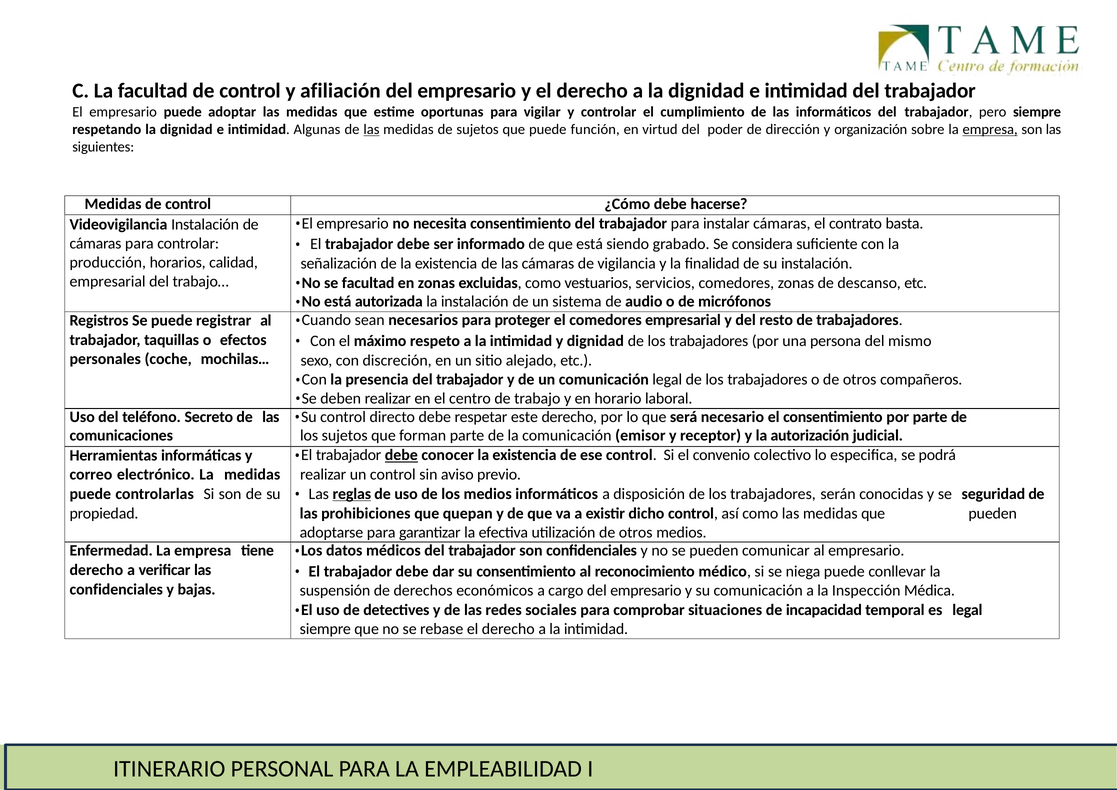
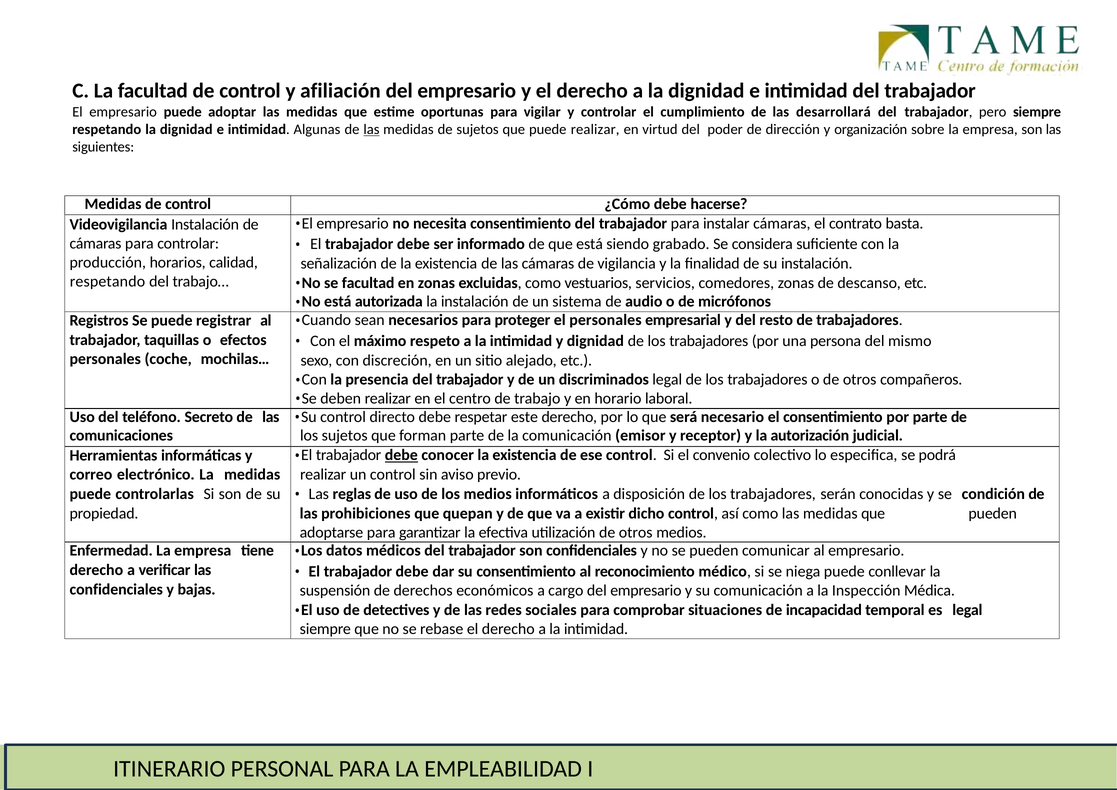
las informáticos: informáticos -> desarrollará (833, 112)
puede función: función -> realizar (595, 130)
empresa underline: present -> none (990, 130)
empresarial: empresarial -> respetando (107, 282)
el comedores: comedores -> personales (605, 320)
un comunicación: comunicación -> discriminados (604, 380)
reglas underline: present -> none (352, 494)
seguridad: seguridad -> condición (993, 494)
